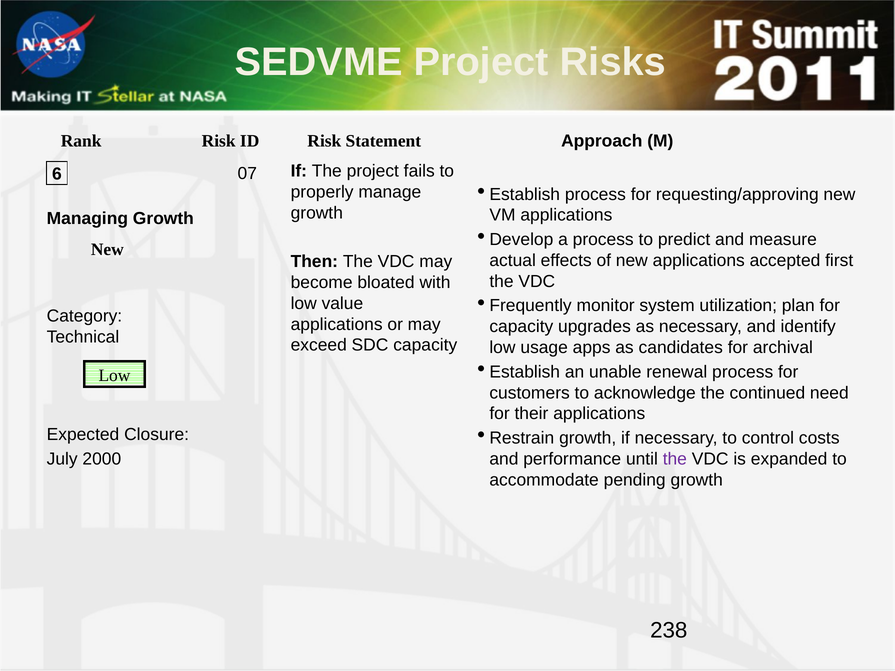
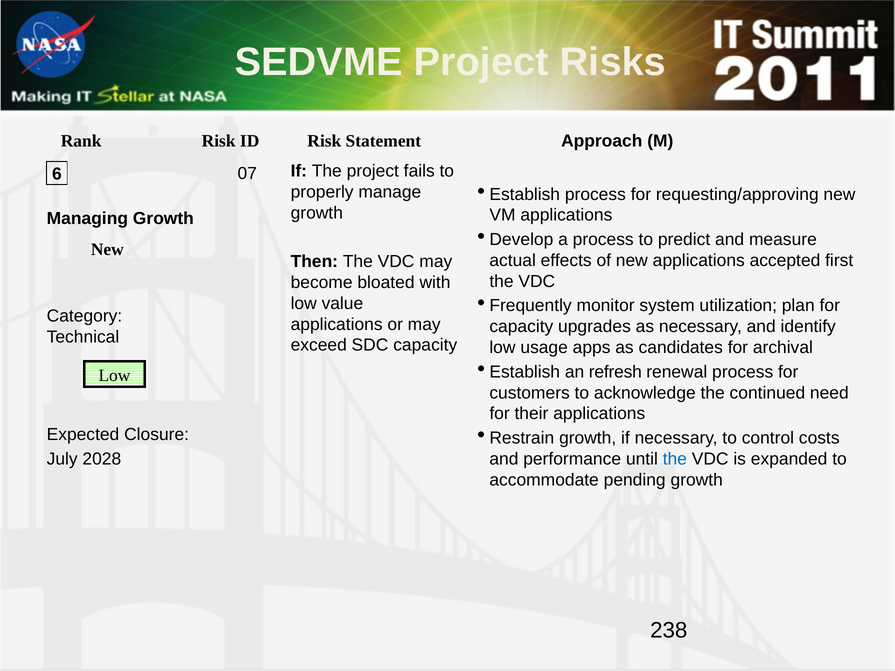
unable: unable -> refresh (615, 372)
2000: 2000 -> 2028 (102, 459)
the colour: purple -> blue (675, 459)
